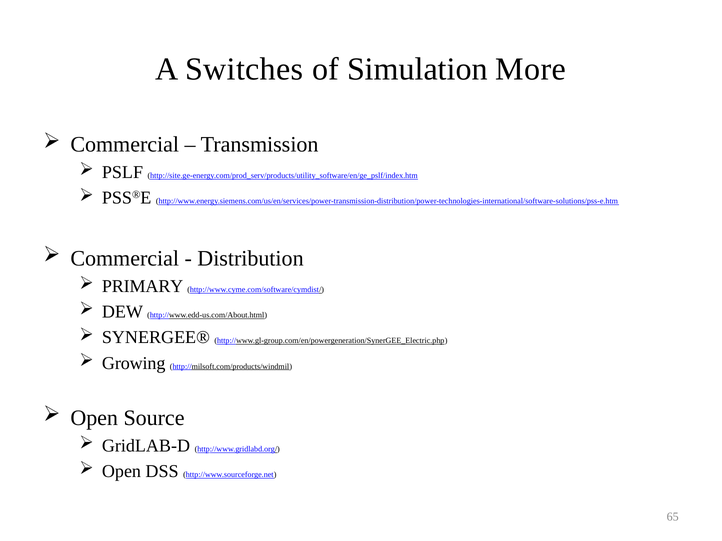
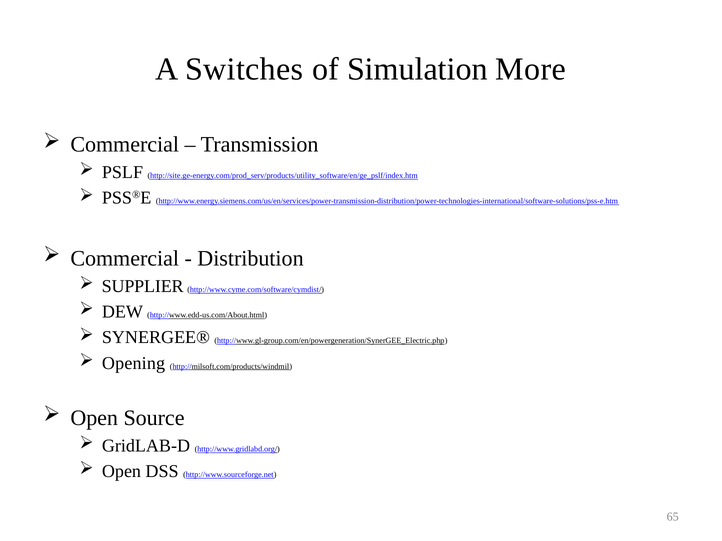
PRIMARY: PRIMARY -> SUPPLIER (143, 286)
Growing: Growing -> Opening (134, 363)
